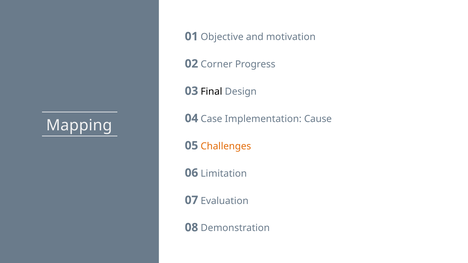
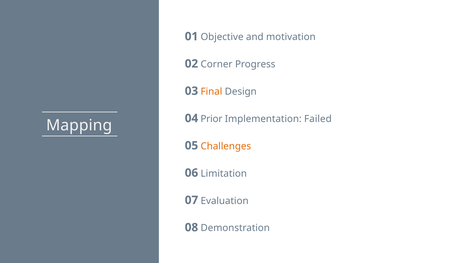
Final colour: black -> orange (211, 92)
Case: Case -> Prior (212, 119)
Cause: Cause -> Failed (318, 119)
